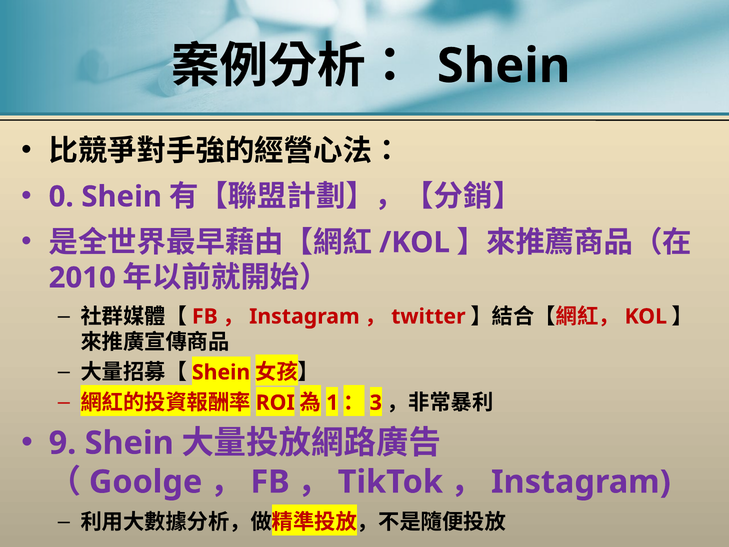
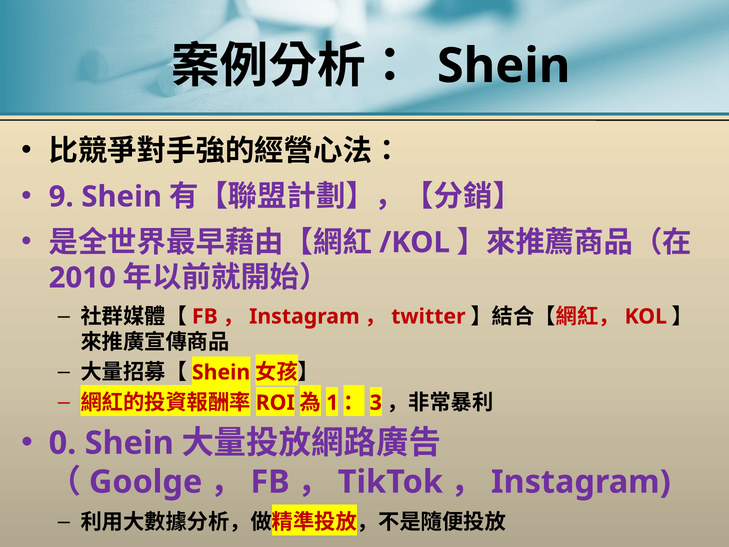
0: 0 -> 9 (61, 197)
9: 9 -> 0 (62, 443)
